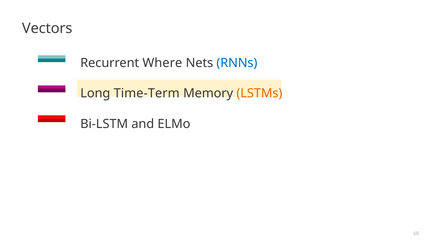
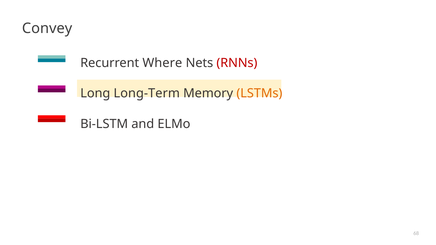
Vectors: Vectors -> Convey (47, 28)
RNNs colour: blue -> red (237, 63)
Time-Term: Time-Term -> Long-Term (147, 93)
